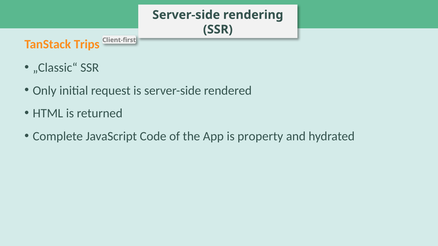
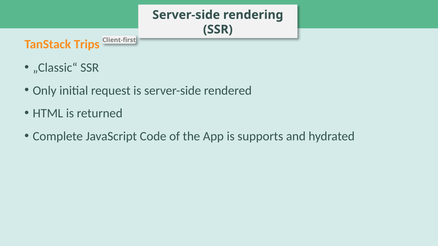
property: property -> supports (260, 137)
